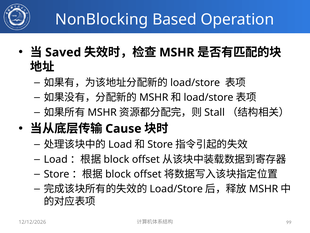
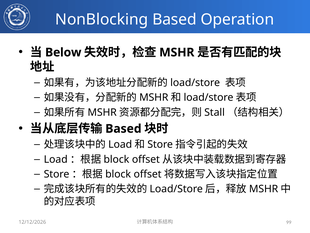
Saved: Saved -> Below (63, 52)
Cause: Cause -> Based (123, 128)
